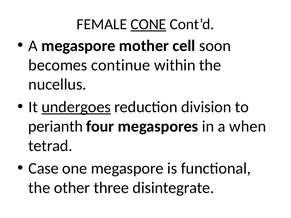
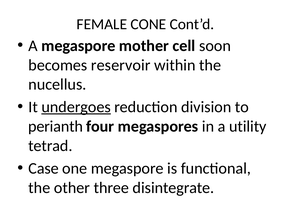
CONE underline: present -> none (148, 24)
continue: continue -> reservoir (121, 65)
when: when -> utility (248, 127)
